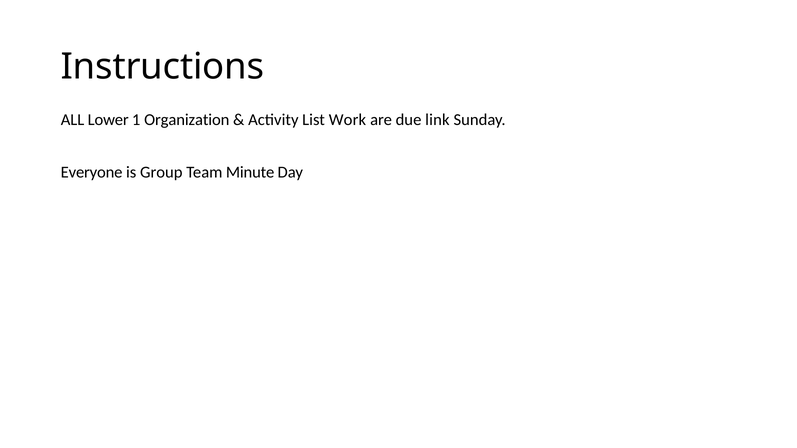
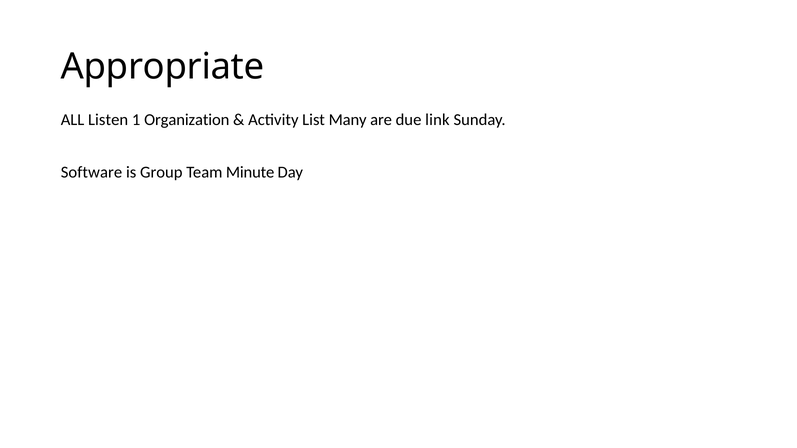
Instructions: Instructions -> Appropriate (163, 67)
Lower: Lower -> Listen (108, 120)
Work: Work -> Many (348, 120)
Everyone: Everyone -> Software (91, 173)
